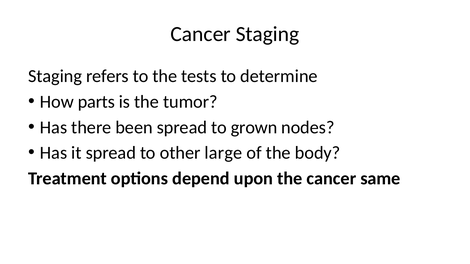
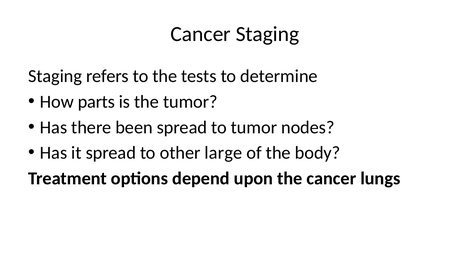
to grown: grown -> tumor (254, 128)
same: same -> lungs (380, 179)
